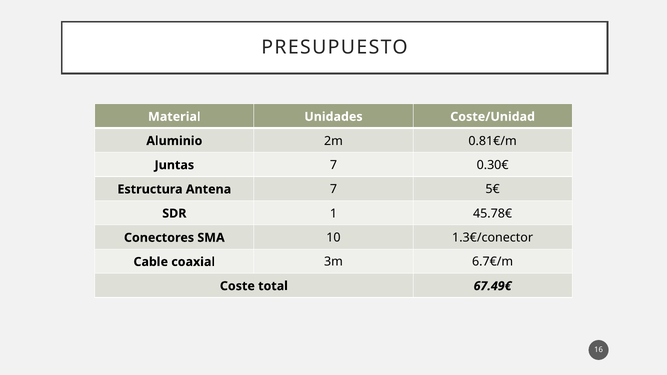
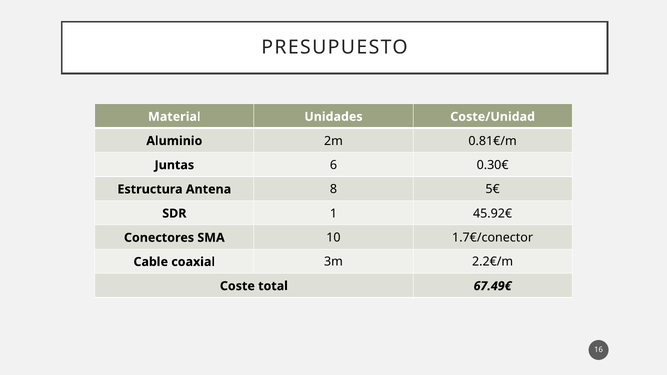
Juntas 7: 7 -> 6 (334, 165)
Antena 7: 7 -> 8 (334, 189)
45.78€: 45.78€ -> 45.92€ (493, 214)
1.3€/conector: 1.3€/conector -> 1.7€/conector (493, 238)
6.7€/m: 6.7€/m -> 2.2€/m (493, 262)
